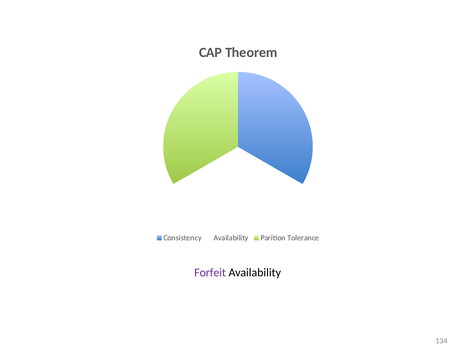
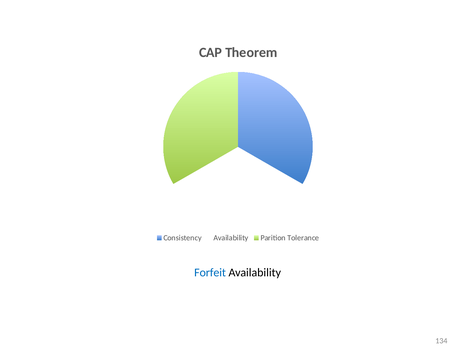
Forfeit colour: purple -> blue (210, 272)
